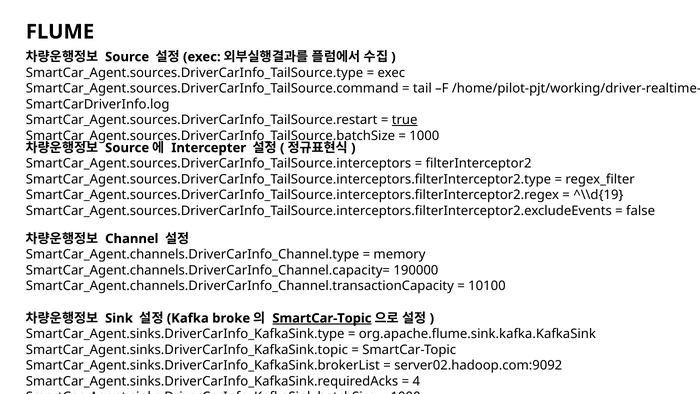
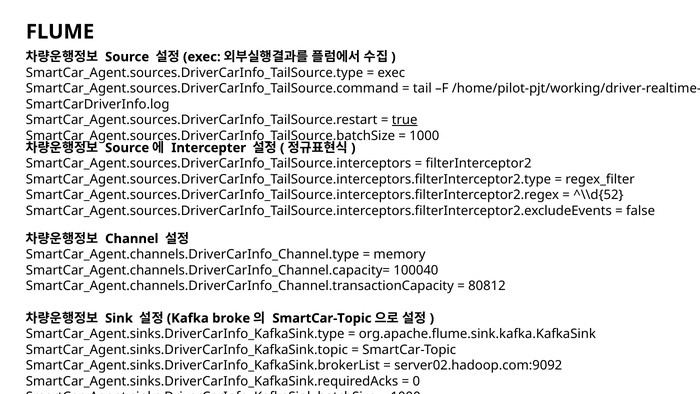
^\\d{19: ^\\d{19 -> ^\\d{52 (598, 195)
190000: 190000 -> 100040 (416, 270)
10100: 10100 -> 80812 (487, 286)
SmartCar-Topic underline: present -> none (322, 318)
4: 4 -> 0 (416, 381)
